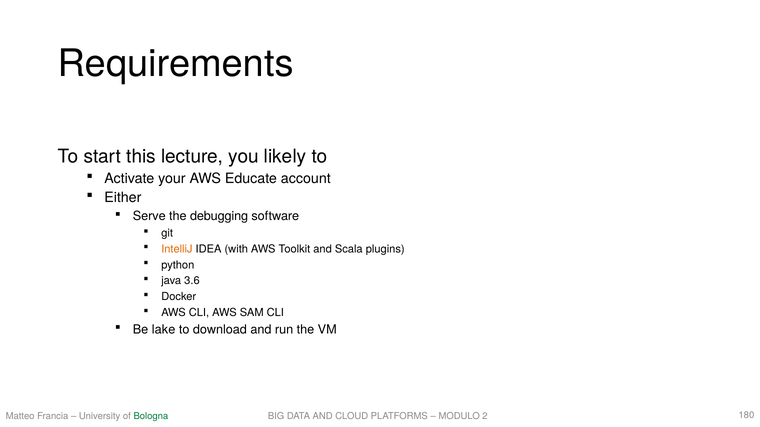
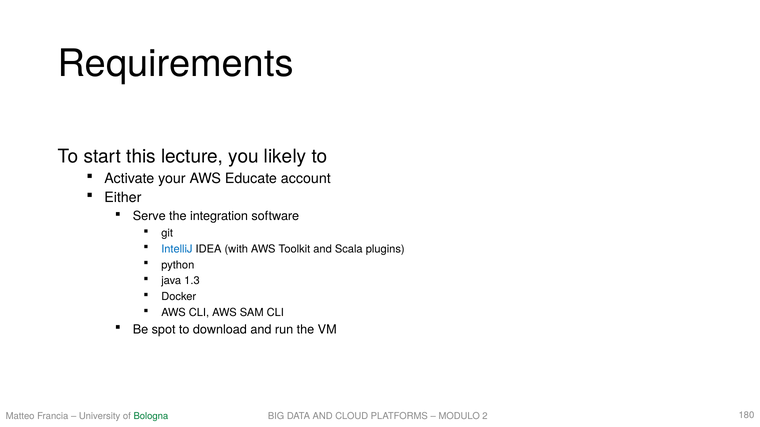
debugging: debugging -> integration (219, 217)
IntelliJ colour: orange -> blue (177, 249)
3.6: 3.6 -> 1.3 (192, 281)
lake: lake -> spot (164, 330)
